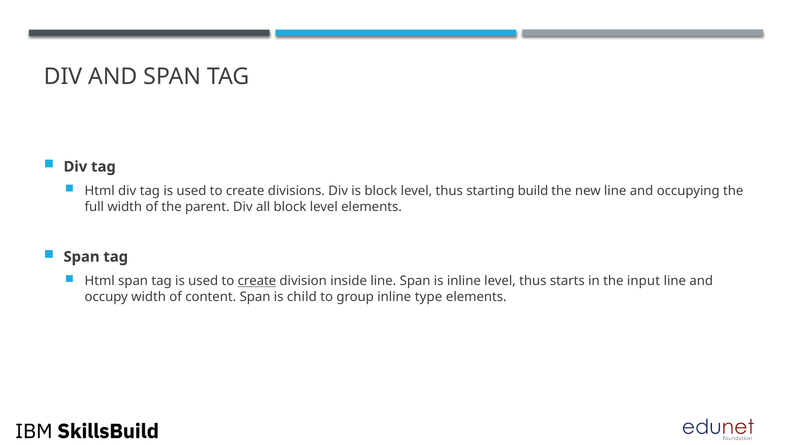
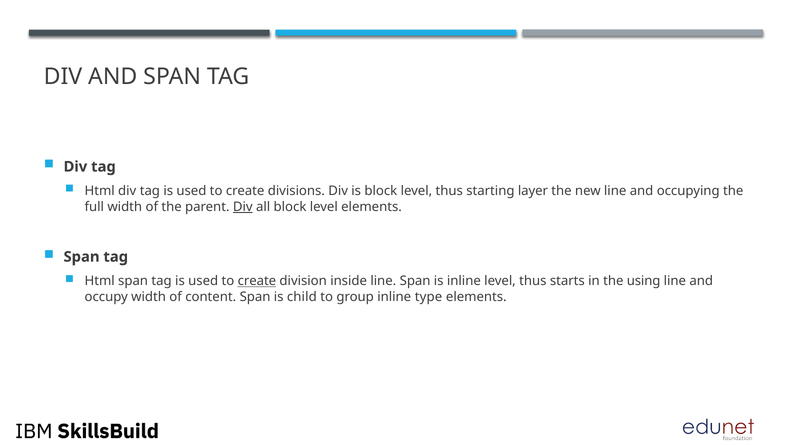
build: build -> layer (533, 191)
Div underline: none -> present (243, 207)
input: input -> using (644, 281)
